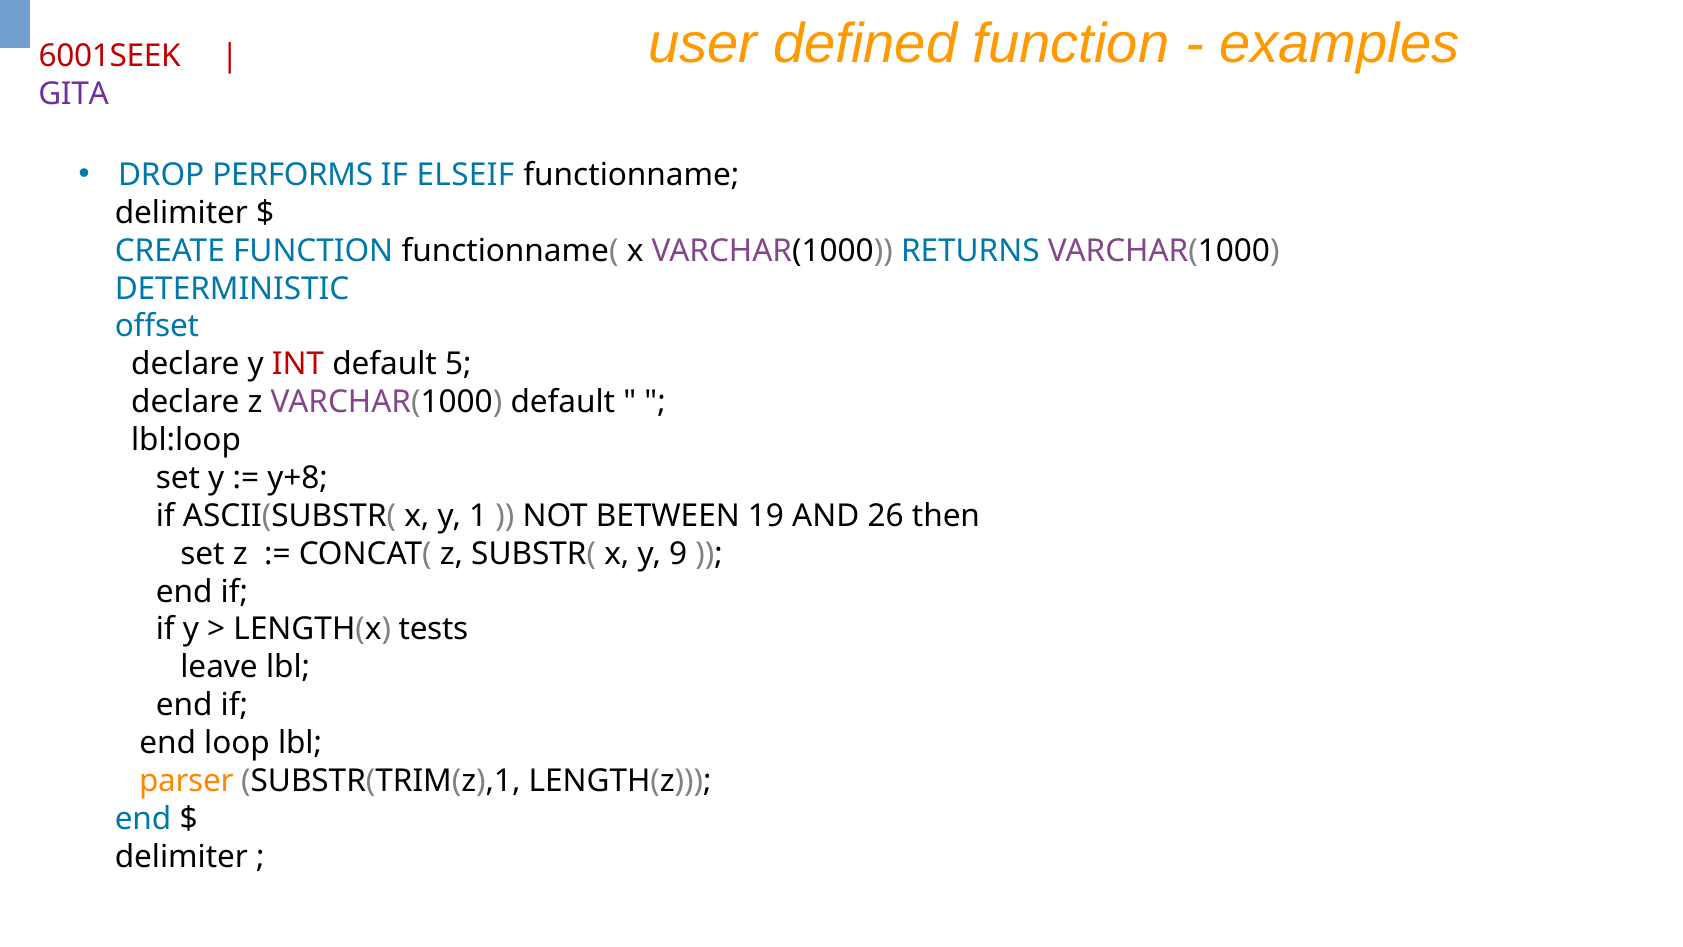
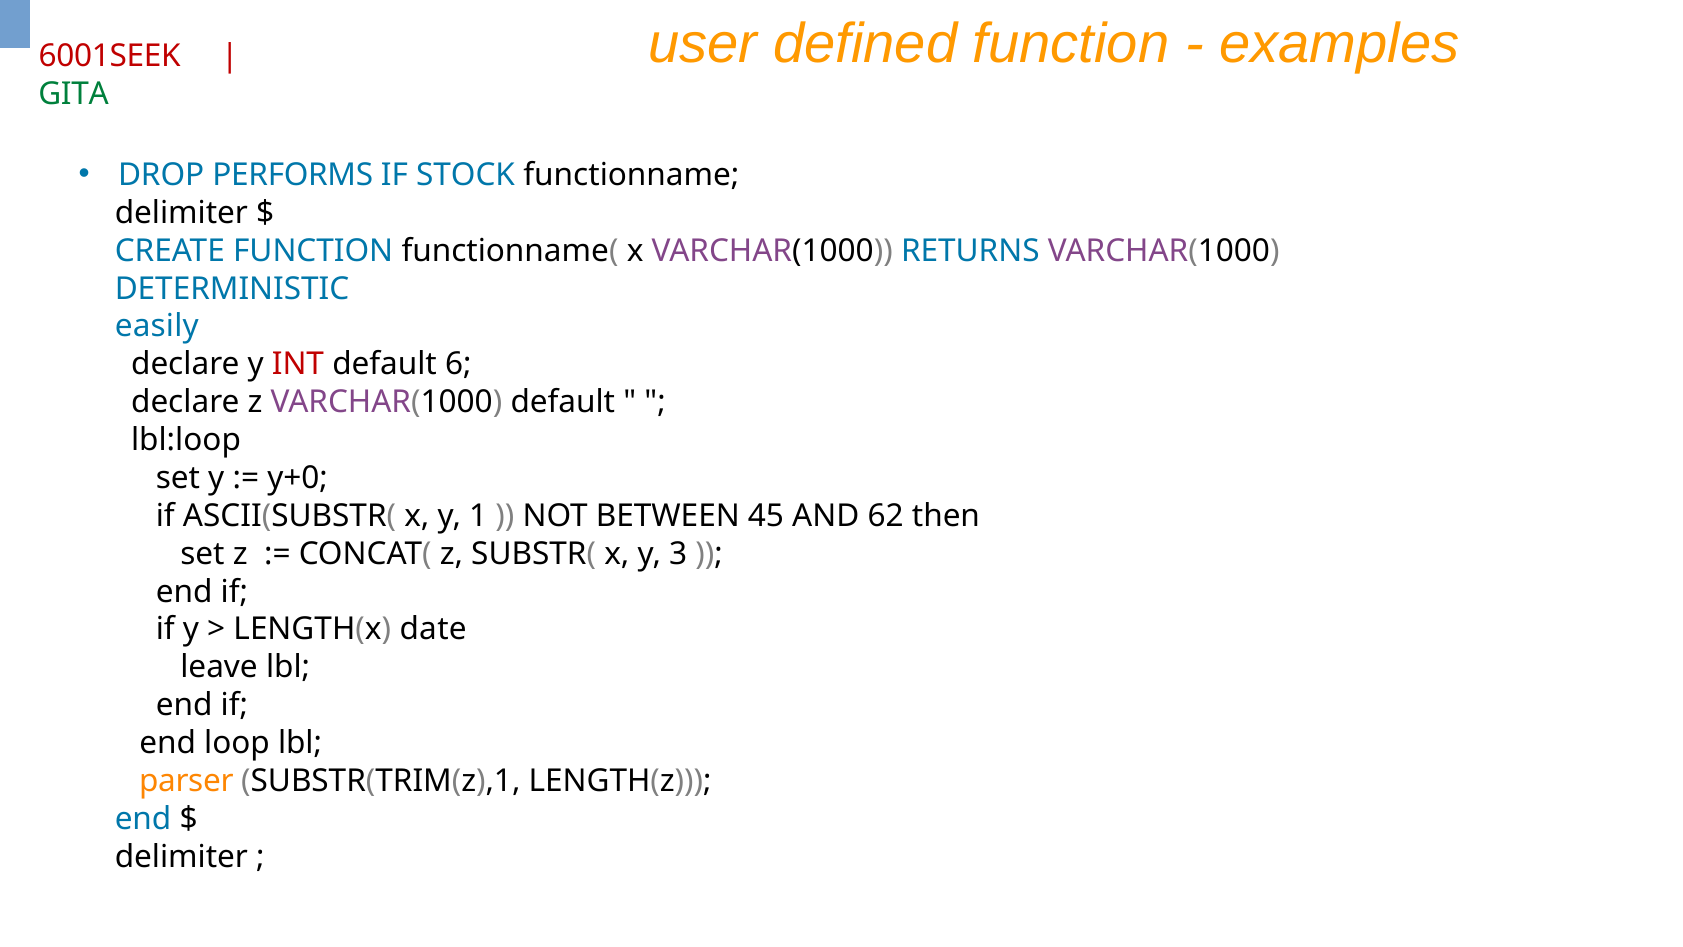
GITA colour: purple -> green (73, 94)
ELSEIF: ELSEIF -> STOCK (466, 175)
offset: offset -> easily (157, 326)
5: 5 -> 6 (458, 364)
y+8: y+8 -> y+0 (298, 478)
19: 19 -> 45 (766, 516)
26: 26 -> 62 (886, 516)
9: 9 -> 3 (678, 554)
tests: tests -> date (433, 629)
